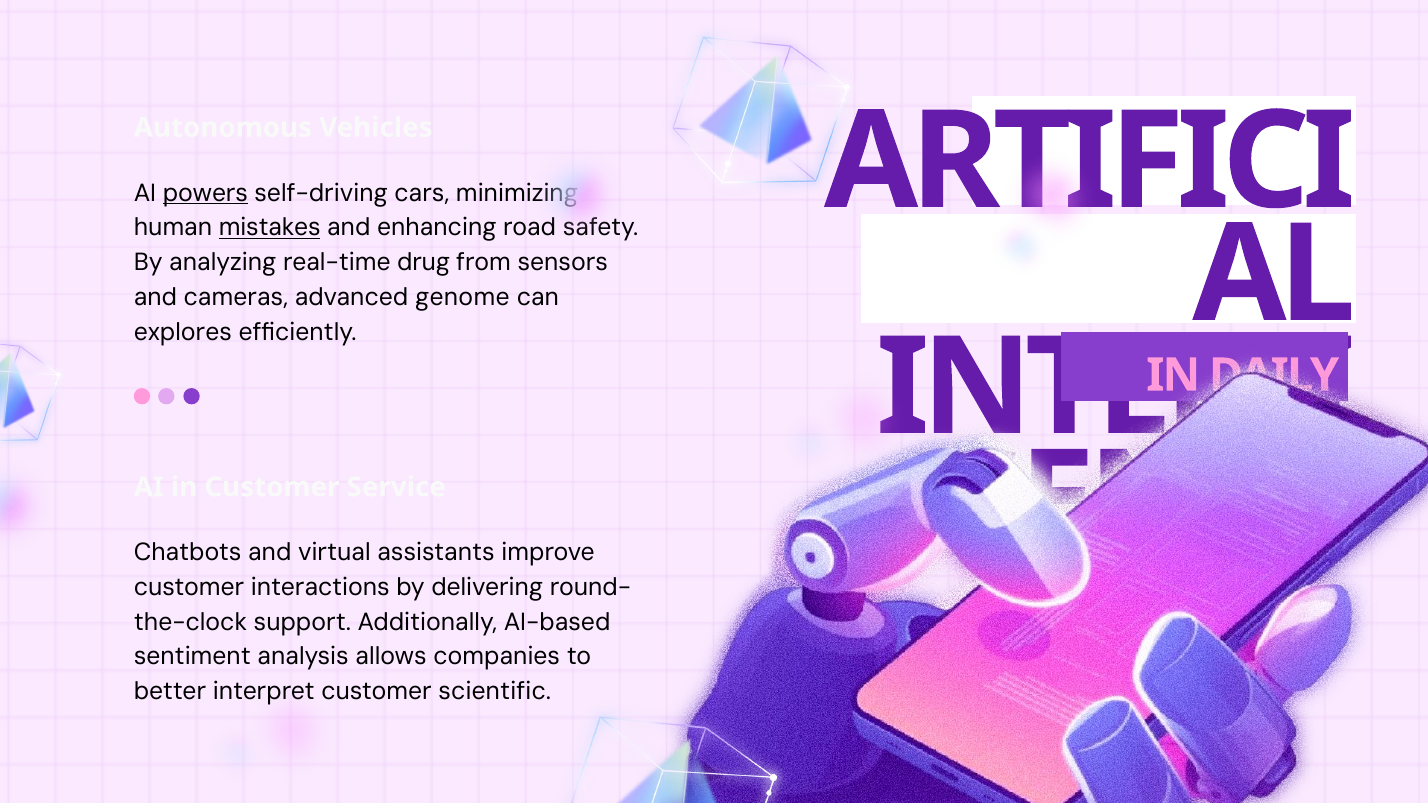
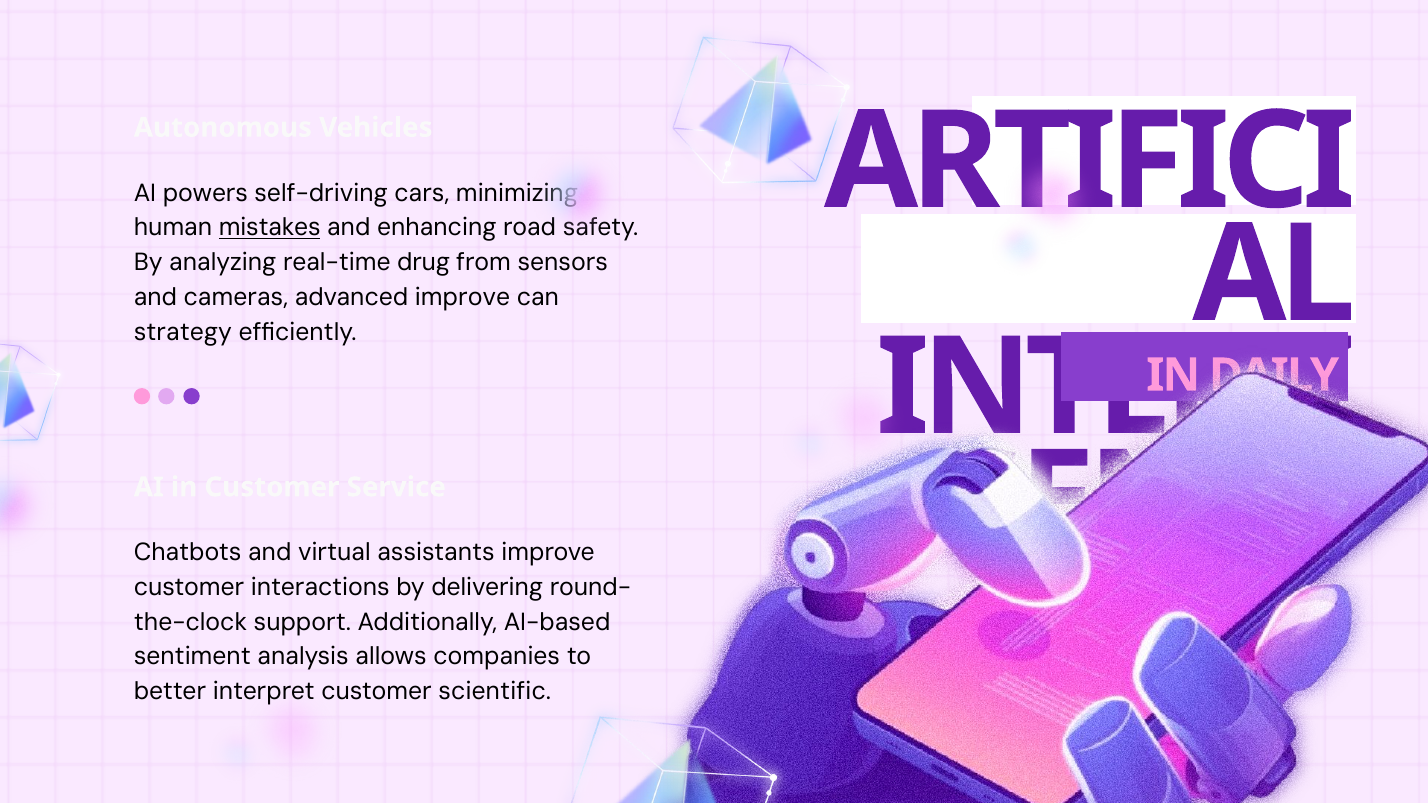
powers underline: present -> none (205, 193)
advanced genome: genome -> improve (462, 297)
explores: explores -> strategy (183, 332)
